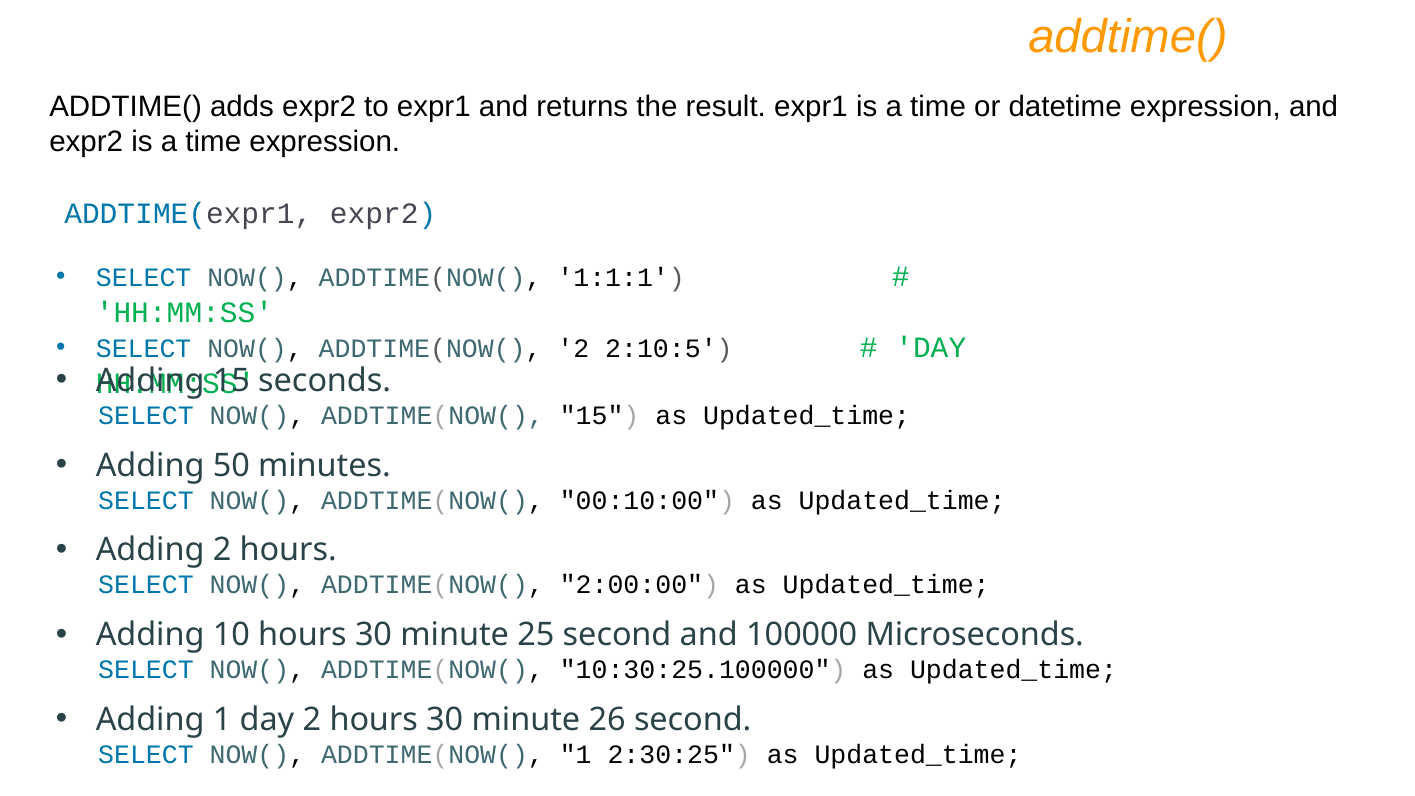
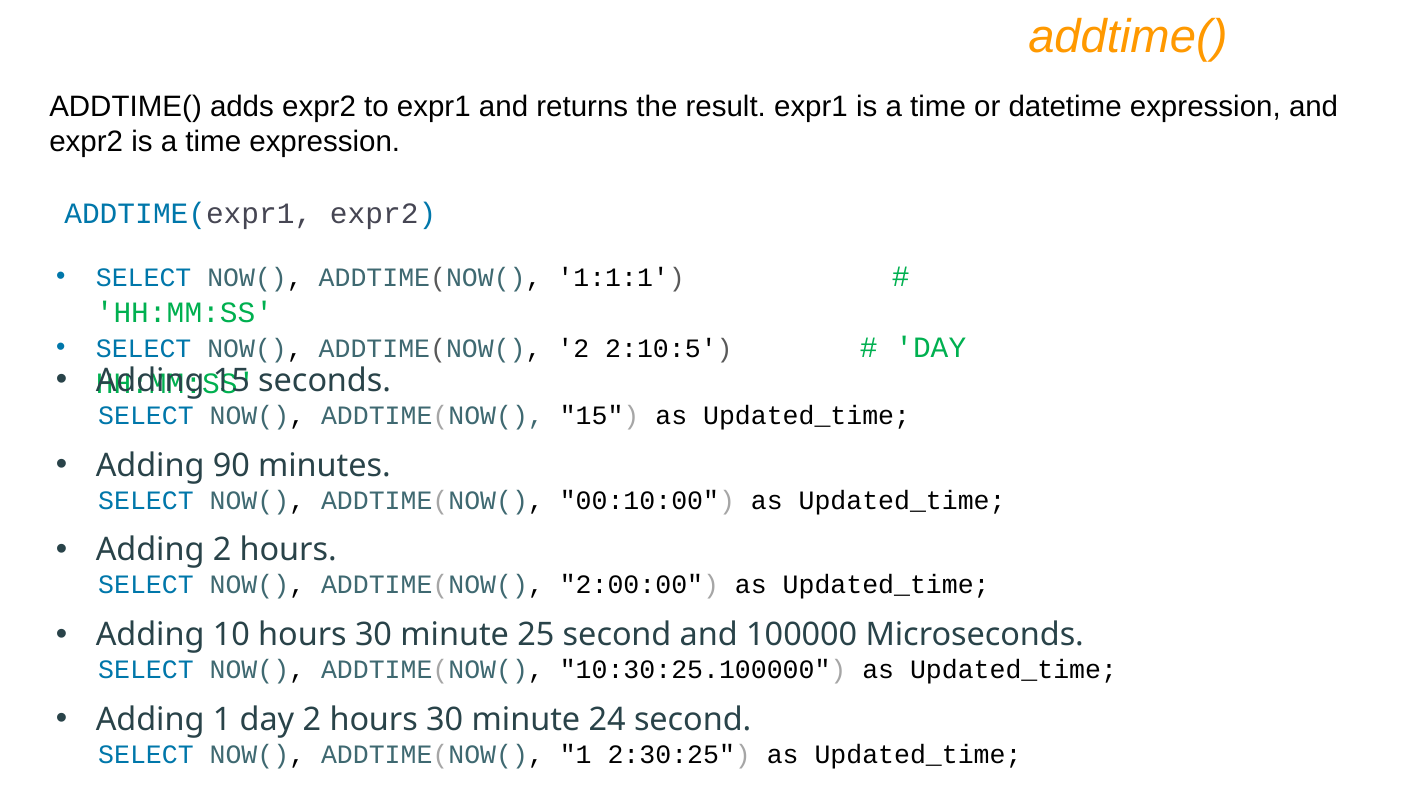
50: 50 -> 90 (231, 465)
26: 26 -> 24 (607, 720)
